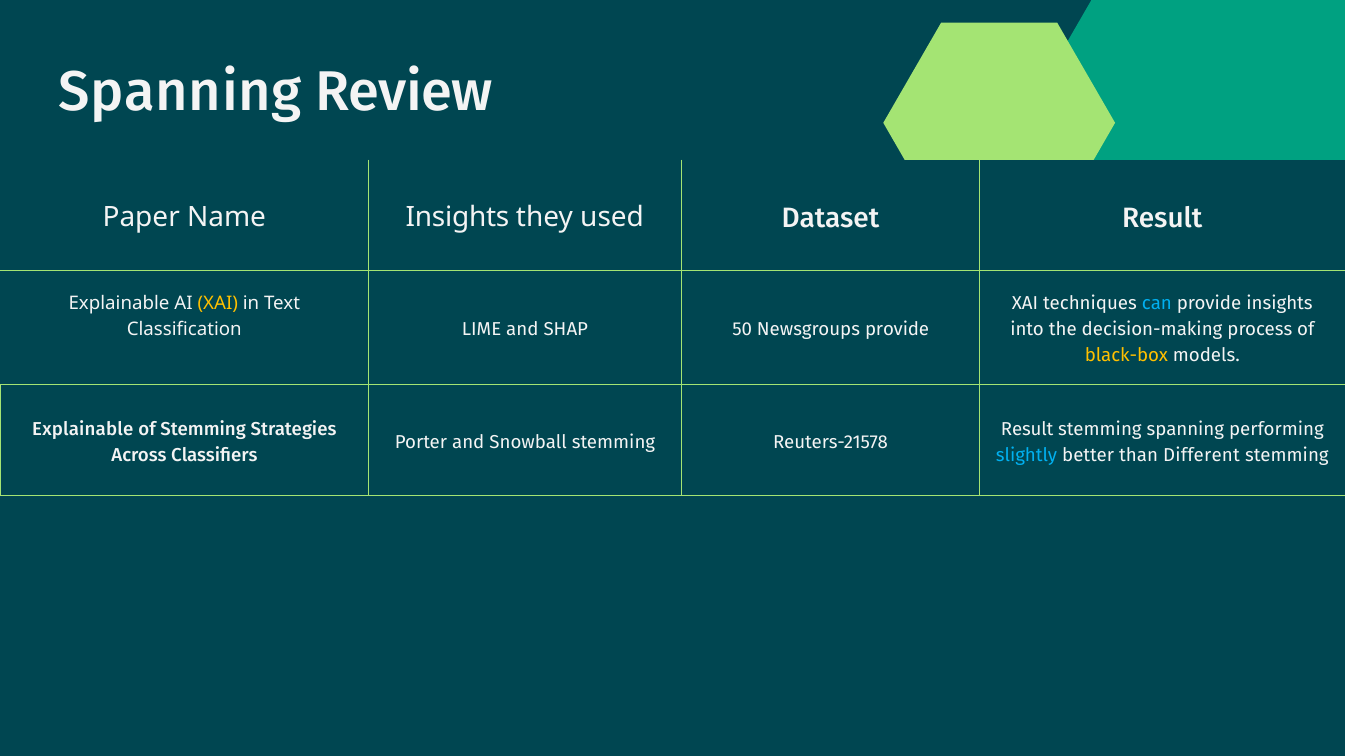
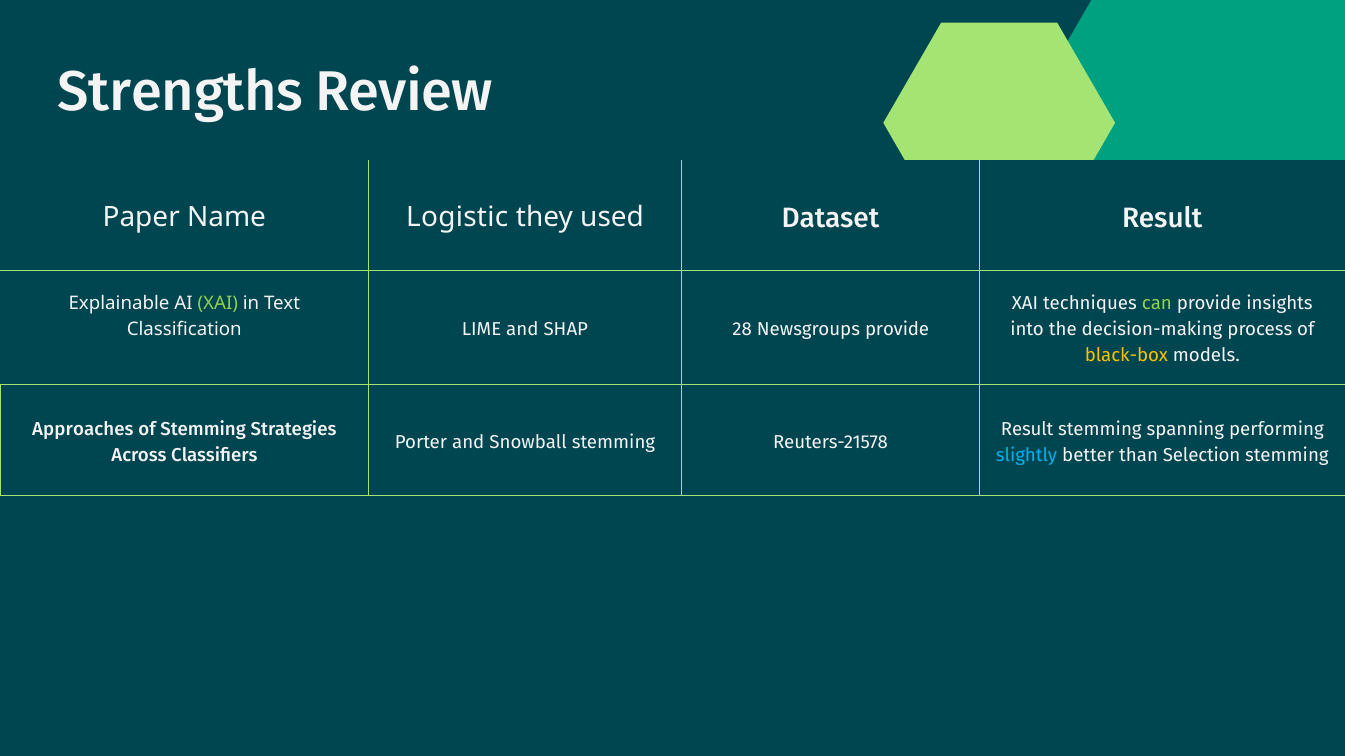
Spanning: Spanning -> Strengths (181, 93)
Name Insights: Insights -> Logistic (457, 217)
can colour: light blue -> light green (1157, 304)
XAI colour: yellow -> light green (218, 303)
50: 50 -> 28 (742, 330)
Explainable: Explainable -> Approaches (83, 429)
Different: Different -> Selection (1202, 456)
